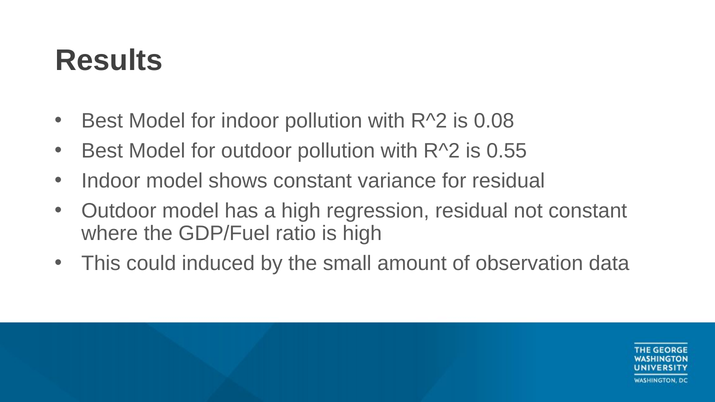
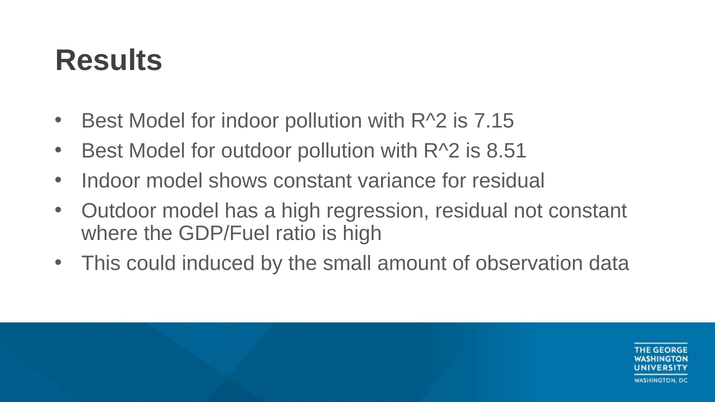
0.08: 0.08 -> 7.15 (494, 121)
0.55: 0.55 -> 8.51 (507, 151)
